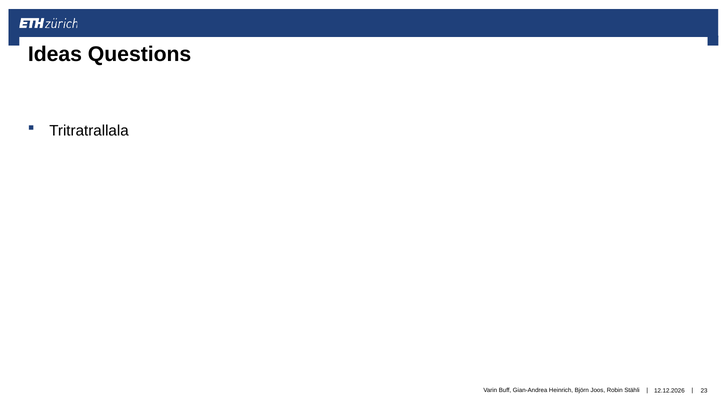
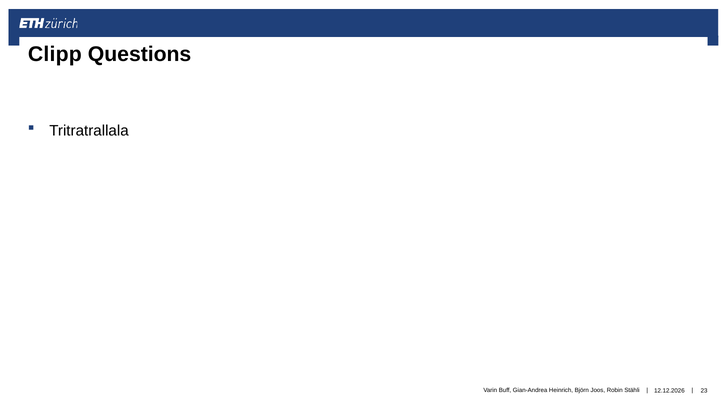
Ideas: Ideas -> Clipp (55, 54)
